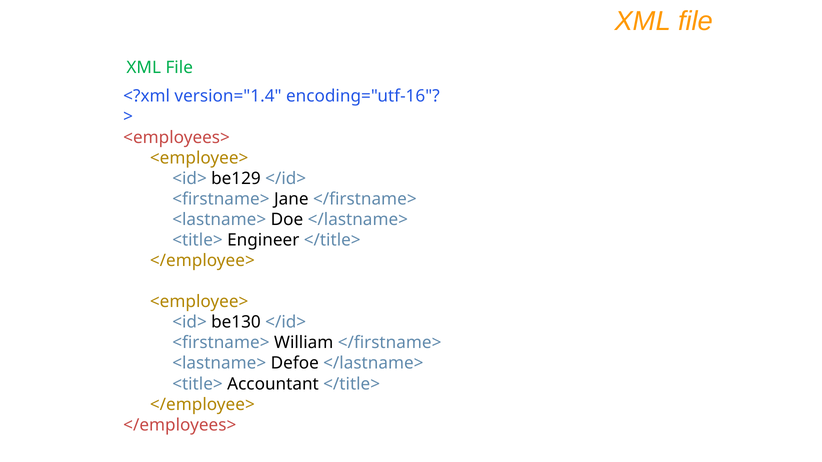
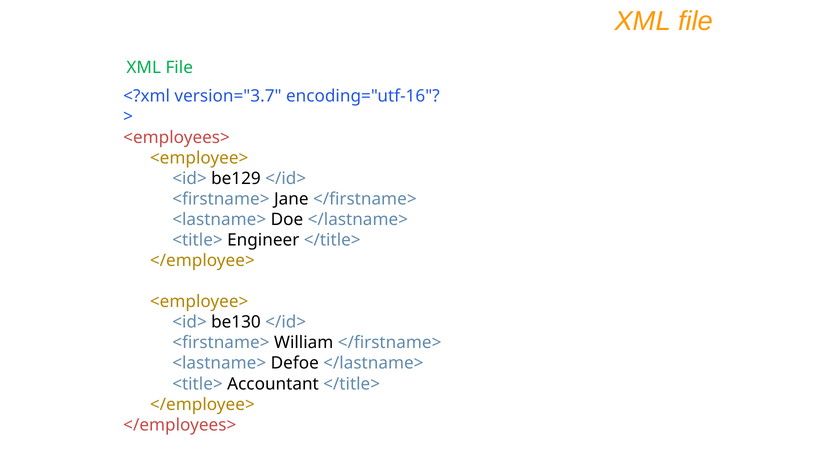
version="1.4: version="1.4 -> version="3.7 (228, 96)
